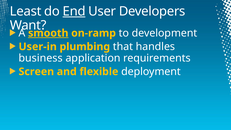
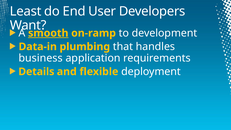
End underline: present -> none (74, 11)
User-in: User-in -> Data-in (38, 47)
Screen: Screen -> Details (36, 72)
